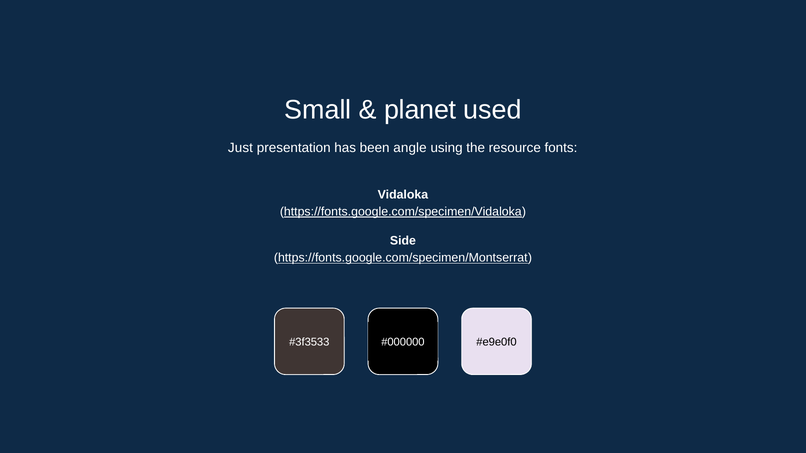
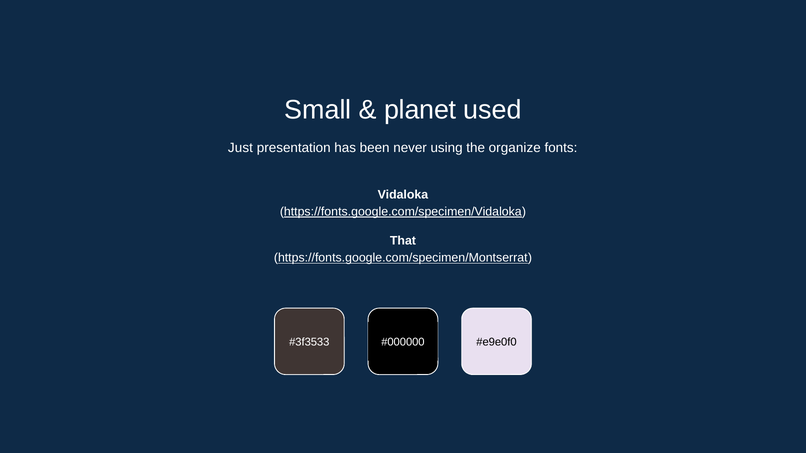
angle: angle -> never (410, 148)
resource: resource -> organize (515, 148)
Side: Side -> That (403, 241)
